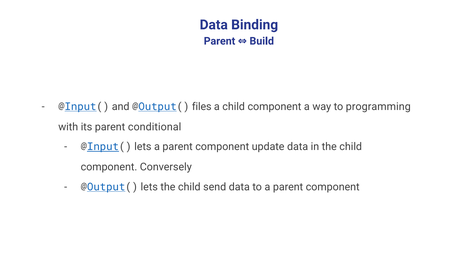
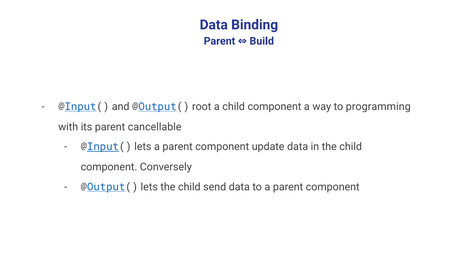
files: files -> root (202, 106)
conditional: conditional -> cancellable (155, 127)
